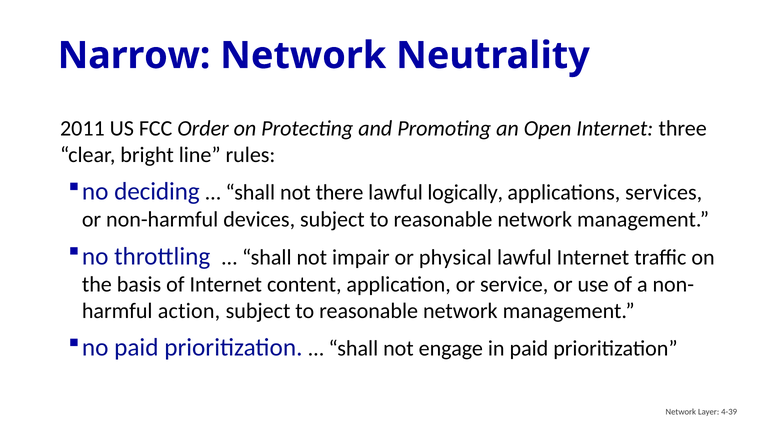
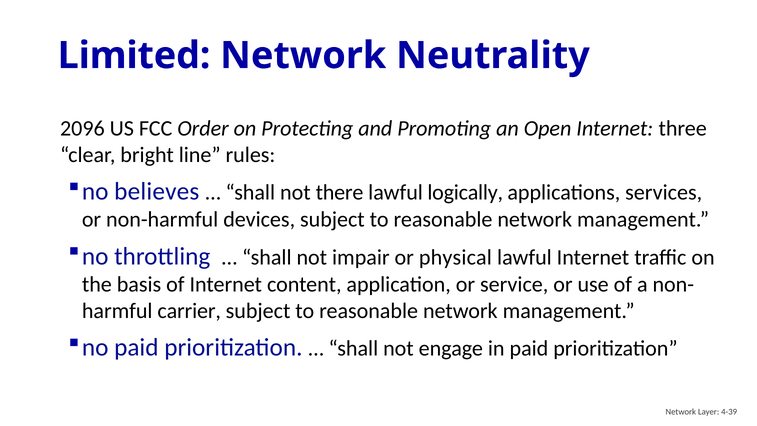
Narrow: Narrow -> Limited (134, 56)
2011: 2011 -> 2096 (82, 129)
deciding: deciding -> believes (157, 191)
action: action -> carrier (189, 311)
